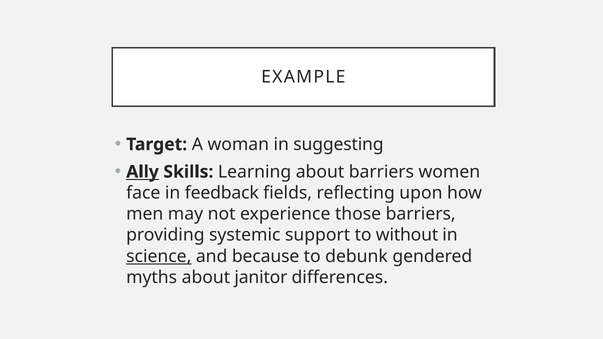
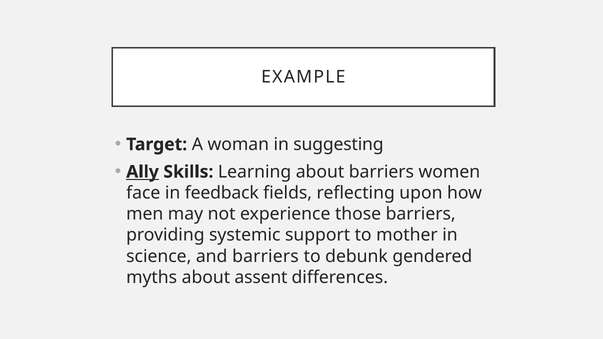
without: without -> mother (407, 235)
science underline: present -> none (159, 256)
and because: because -> barriers (265, 256)
janitor: janitor -> assent (261, 278)
